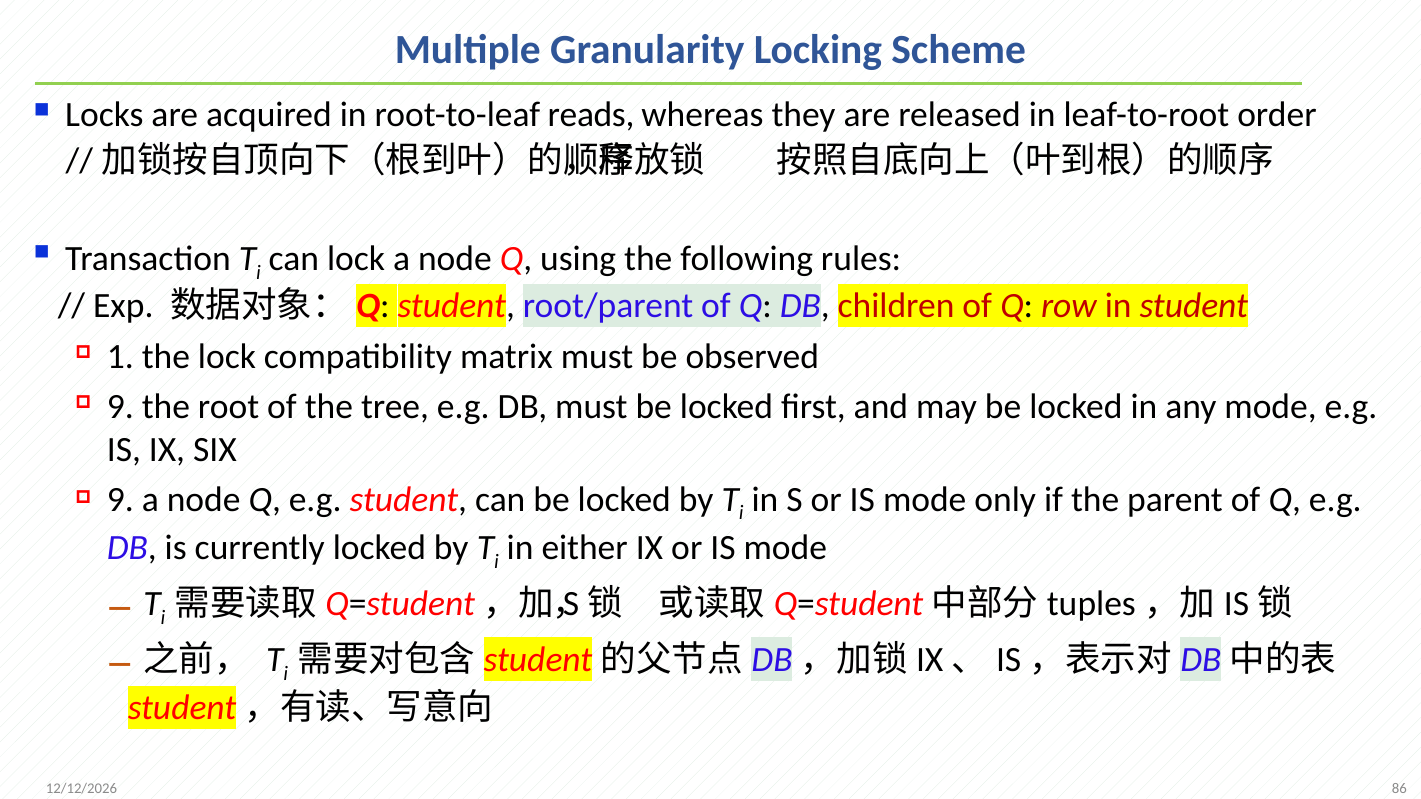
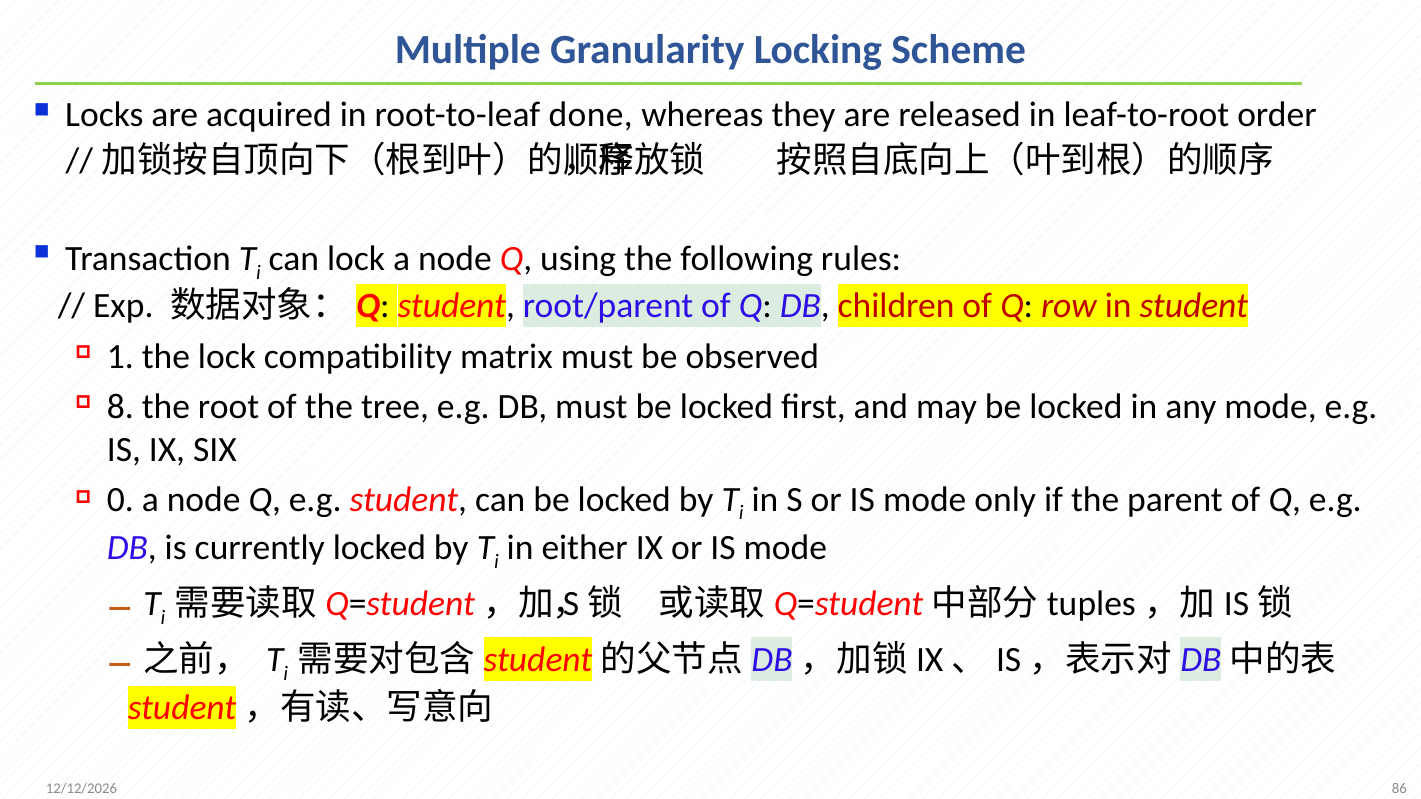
reads: reads -> done (591, 114)
9: 9 -> 8 (120, 407)
9: 9 -> 0 (120, 499)
